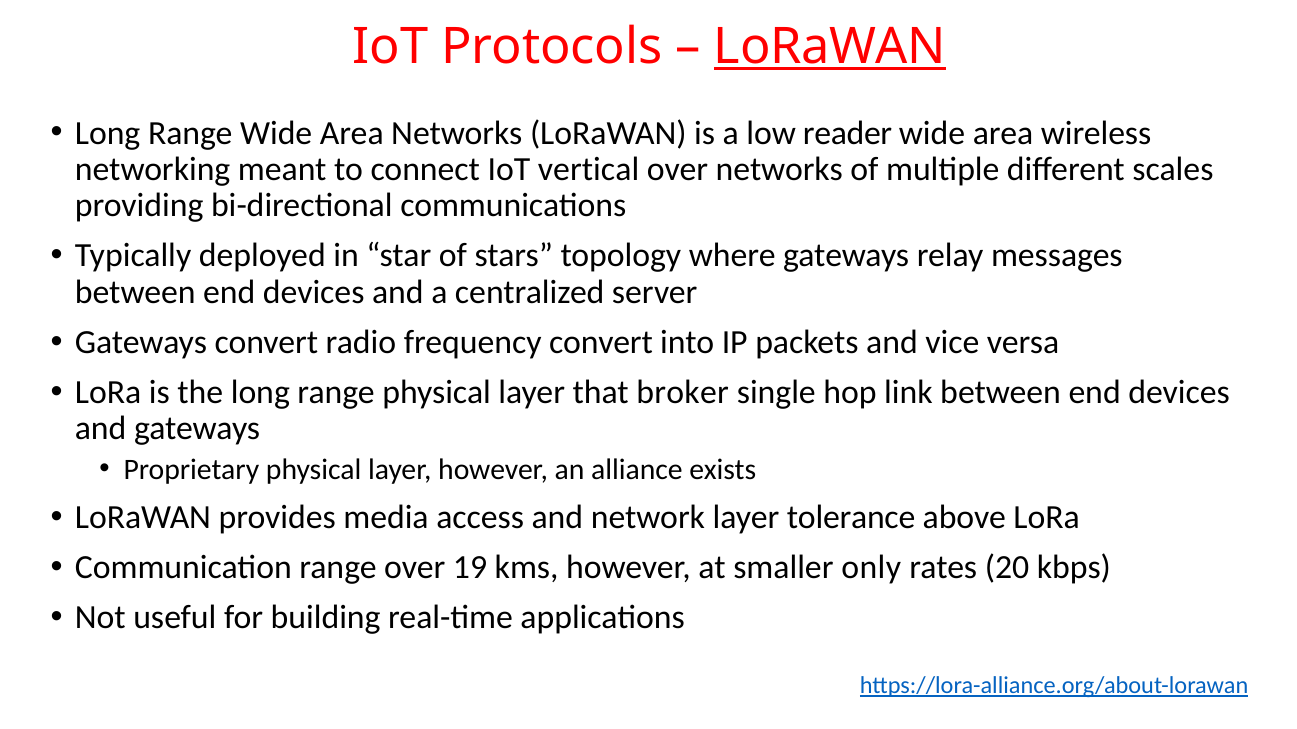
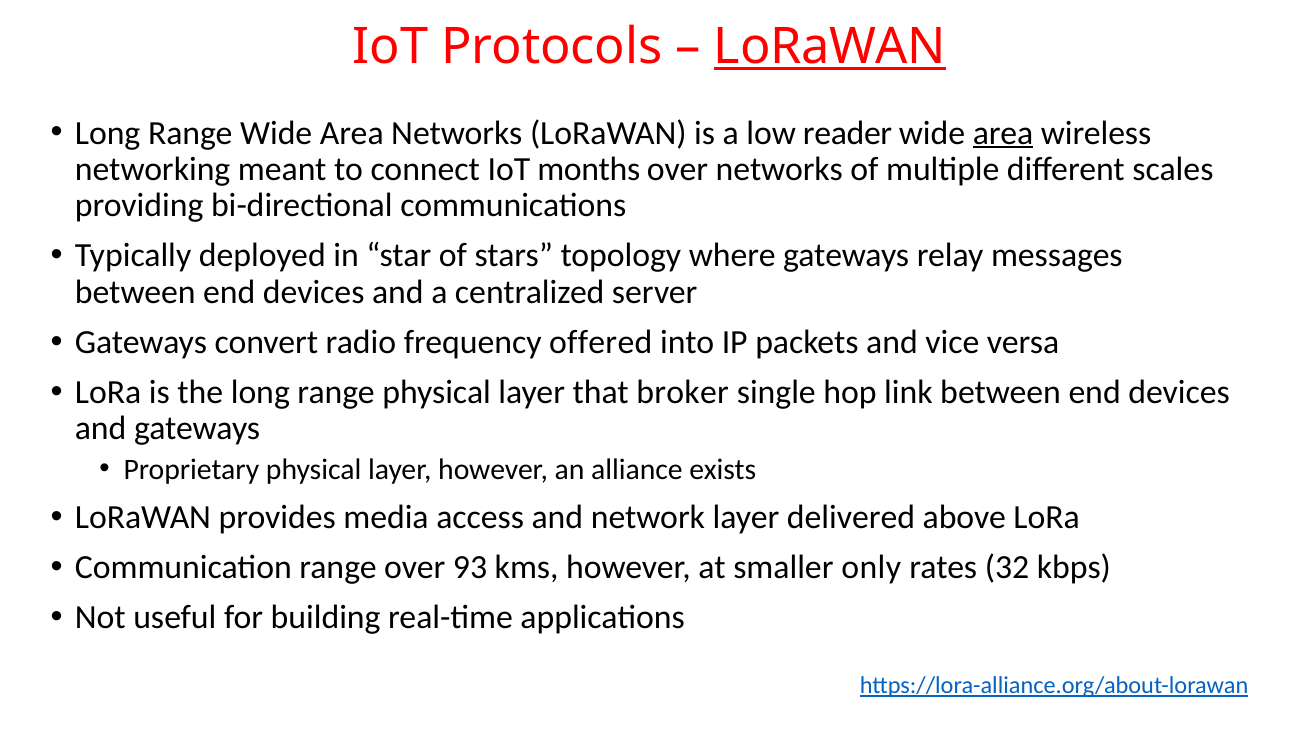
area underline: none -> present (1003, 133)
vertical: vertical -> months (589, 169)
frequency convert: convert -> offered (601, 342)
tolerance: tolerance -> delivered (851, 518)
19: 19 -> 93 (470, 568)
20: 20 -> 32 (1007, 568)
